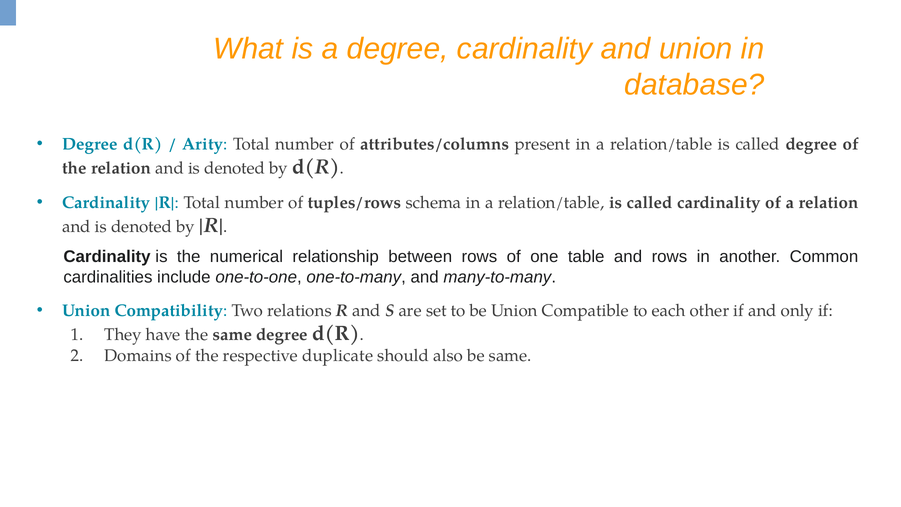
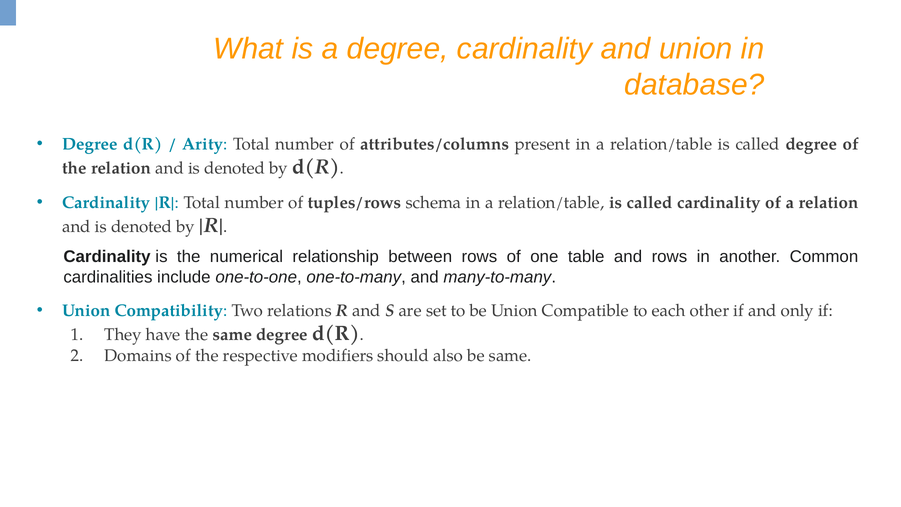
duplicate: duplicate -> modifiers (338, 356)
